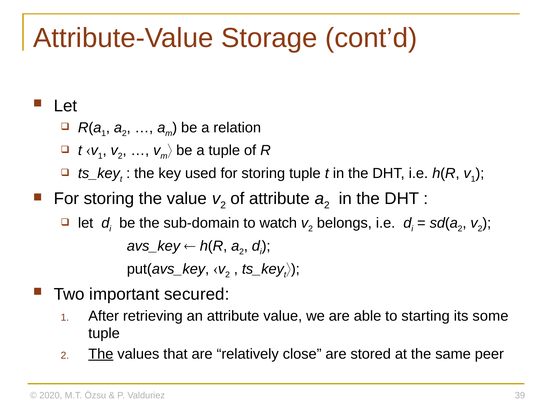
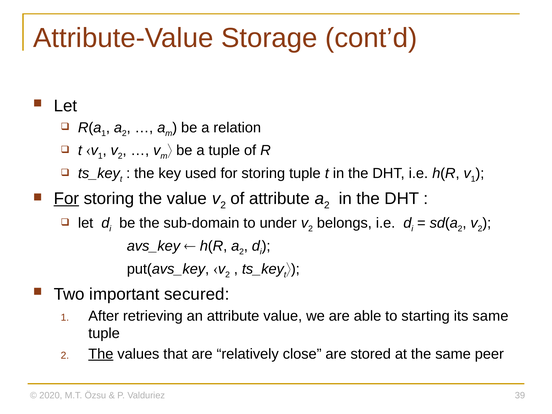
For underline: none -> present (66, 199)
watch: watch -> under (278, 223)
its some: some -> same (490, 316)
